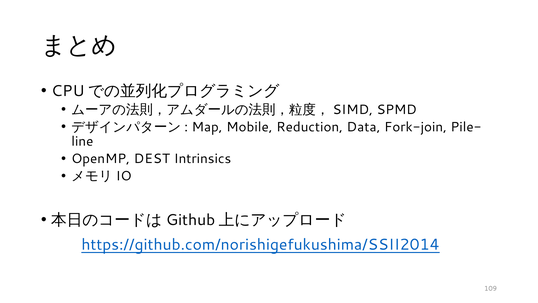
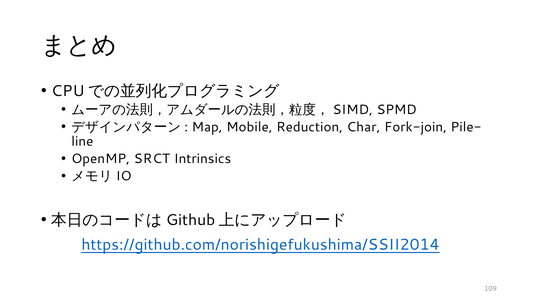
Data: Data -> Char (363, 127)
DEST: DEST -> SRCT (152, 159)
